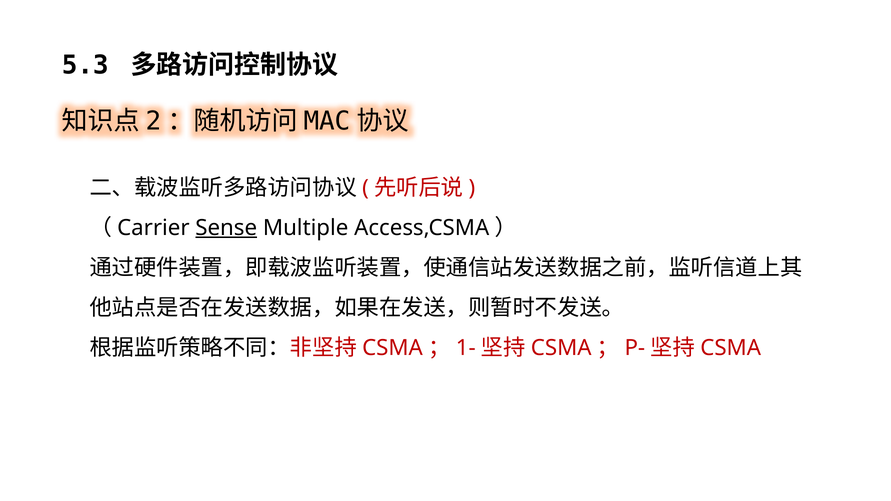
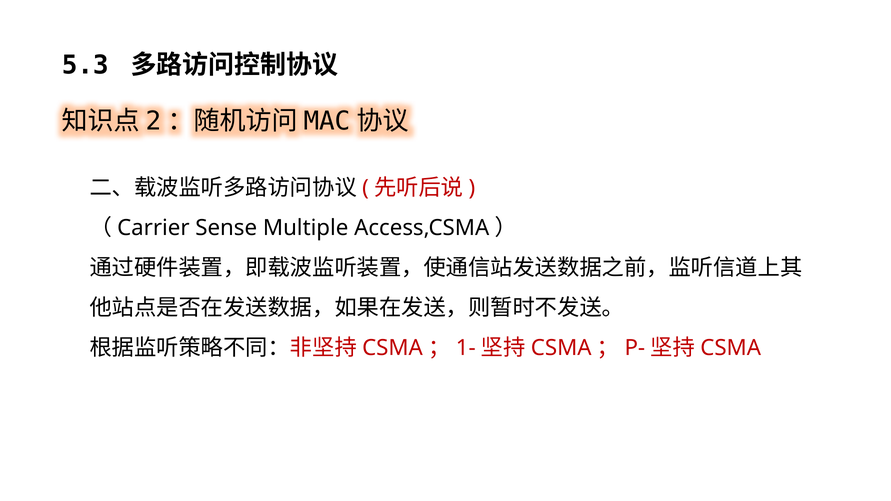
Sense underline: present -> none (226, 228)
